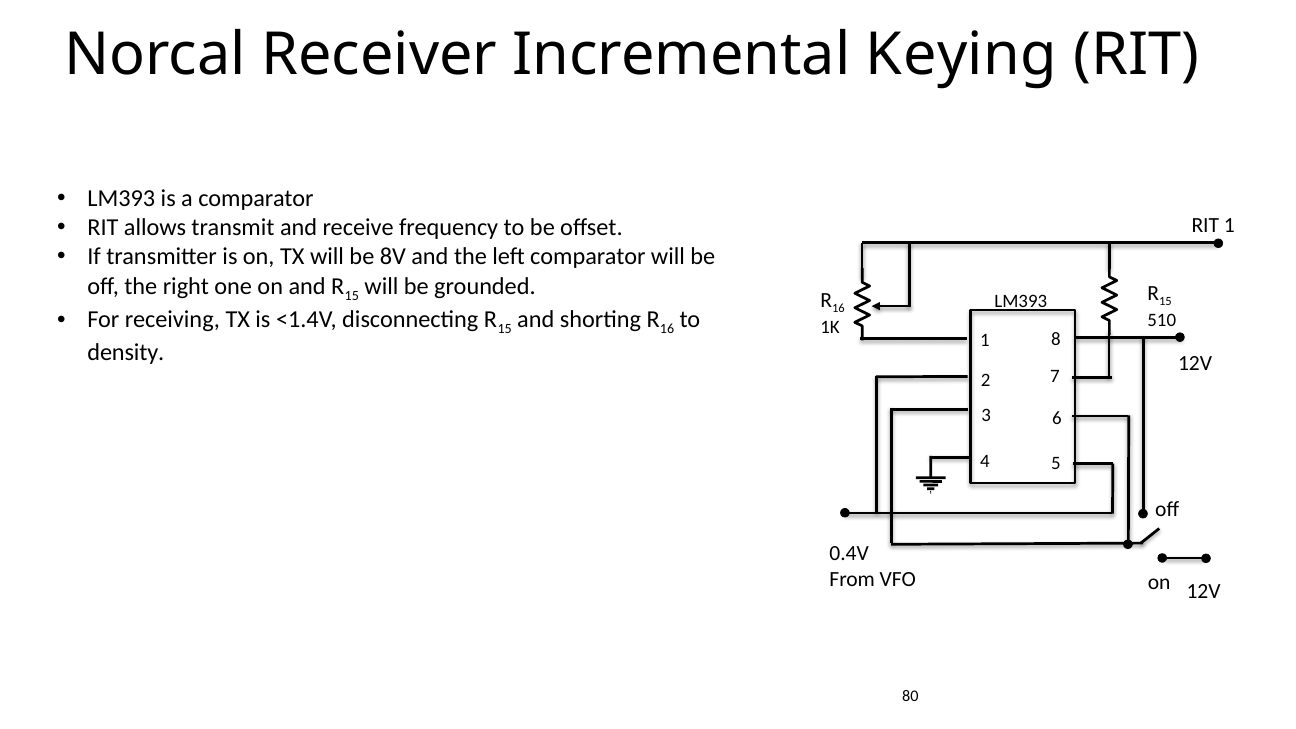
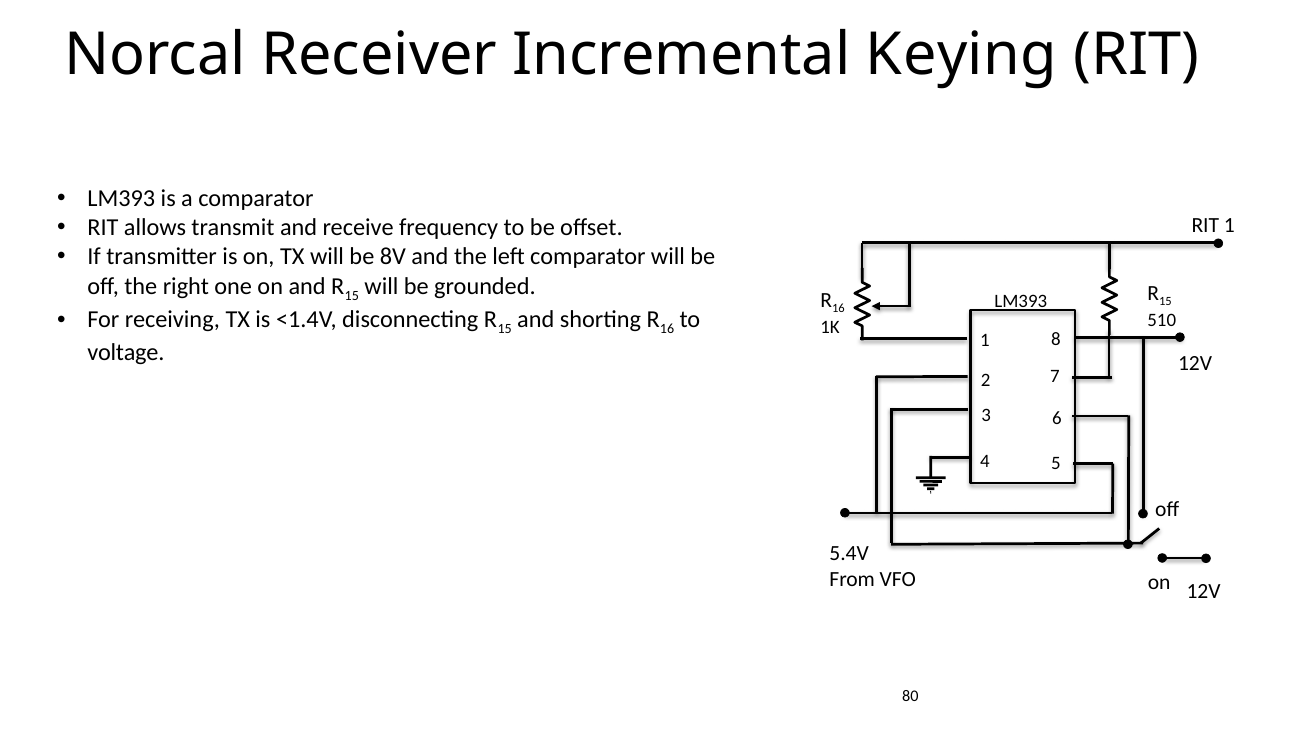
density: density -> voltage (126, 352)
0.4V: 0.4V -> 5.4V (849, 554)
